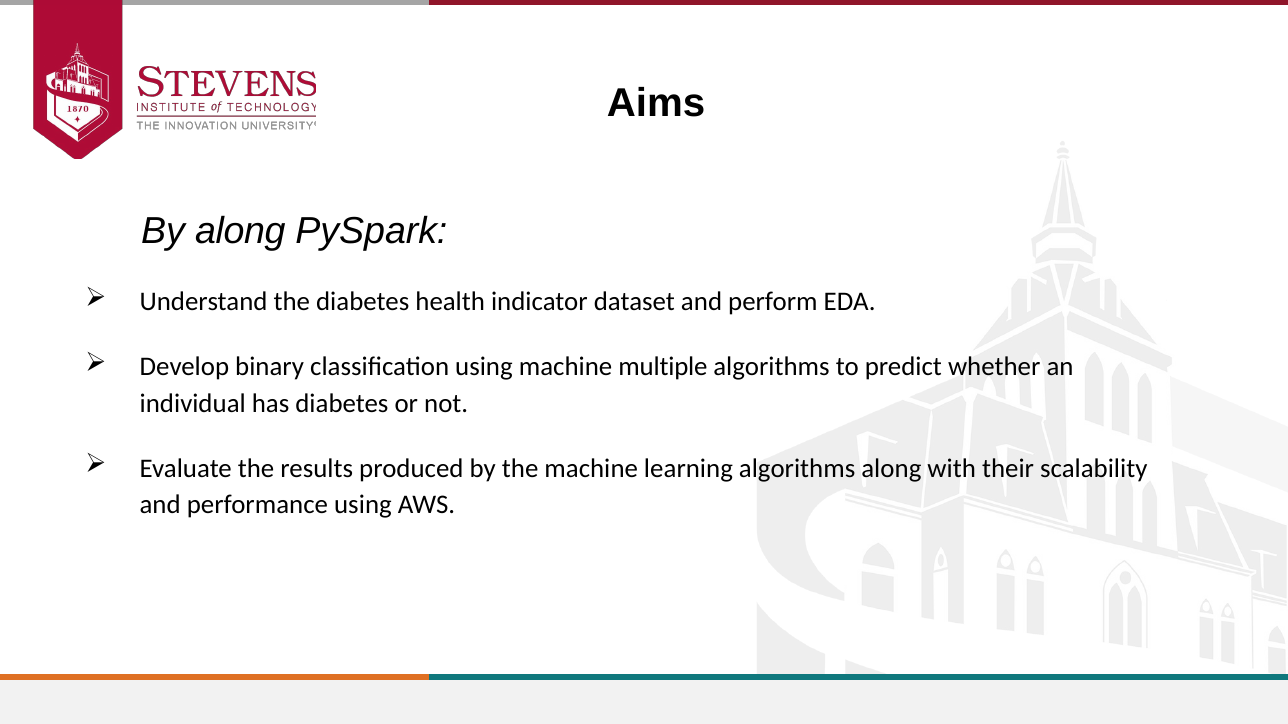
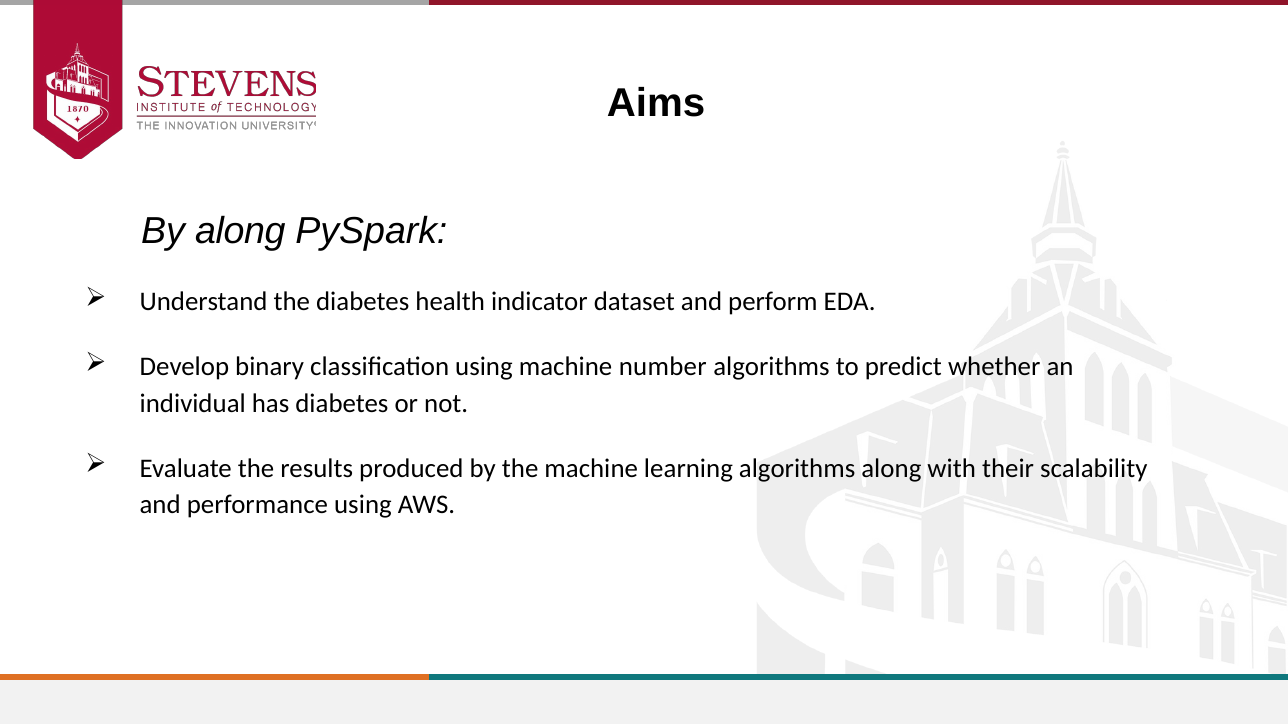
multiple: multiple -> number (663, 367)
